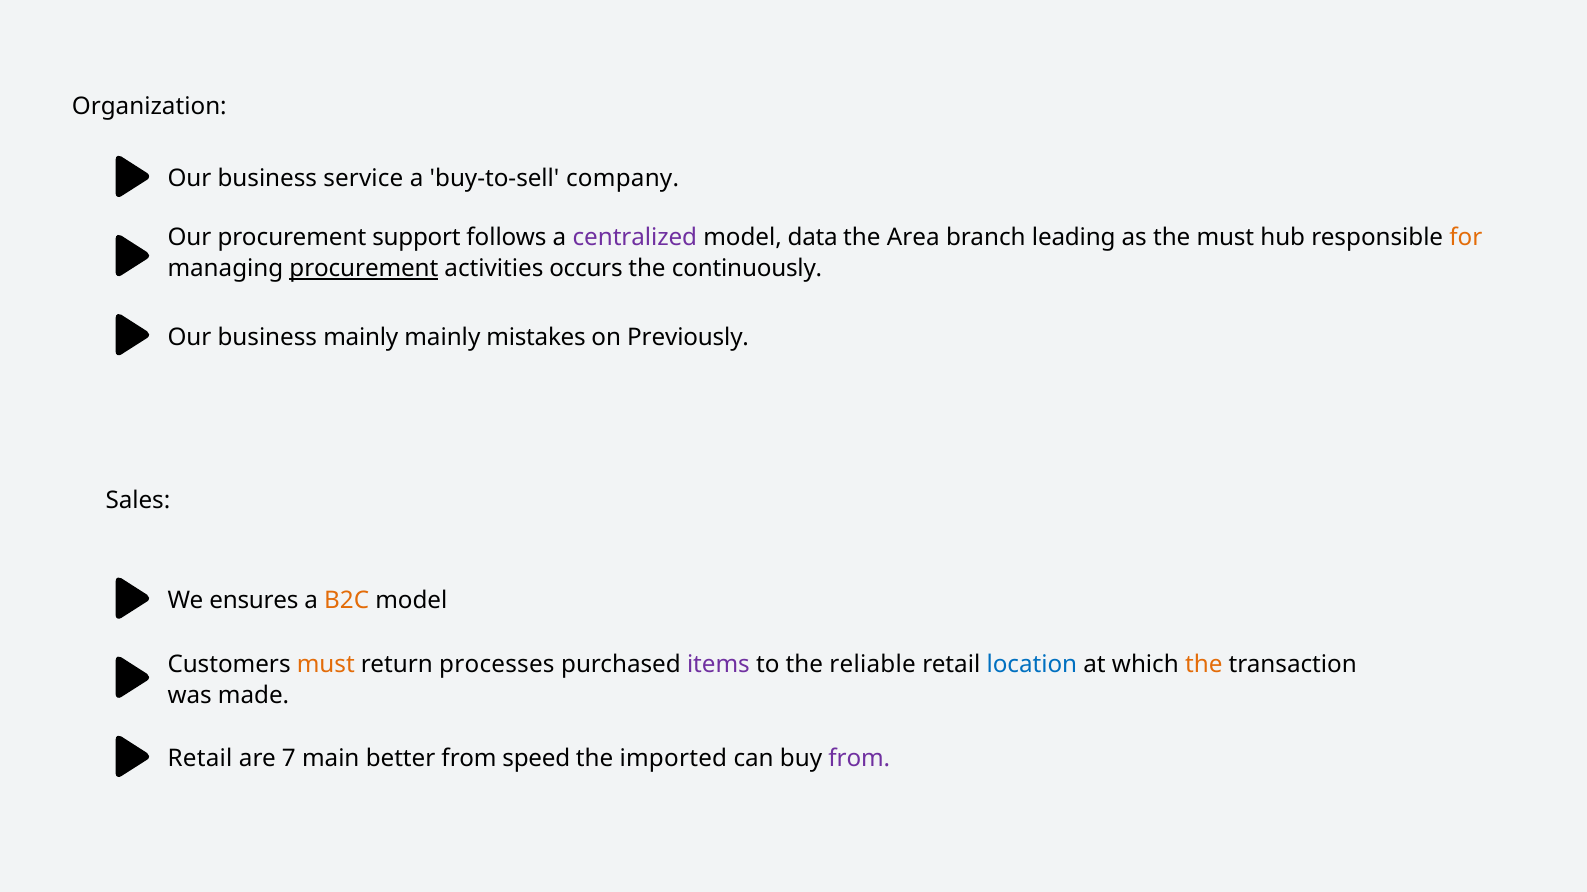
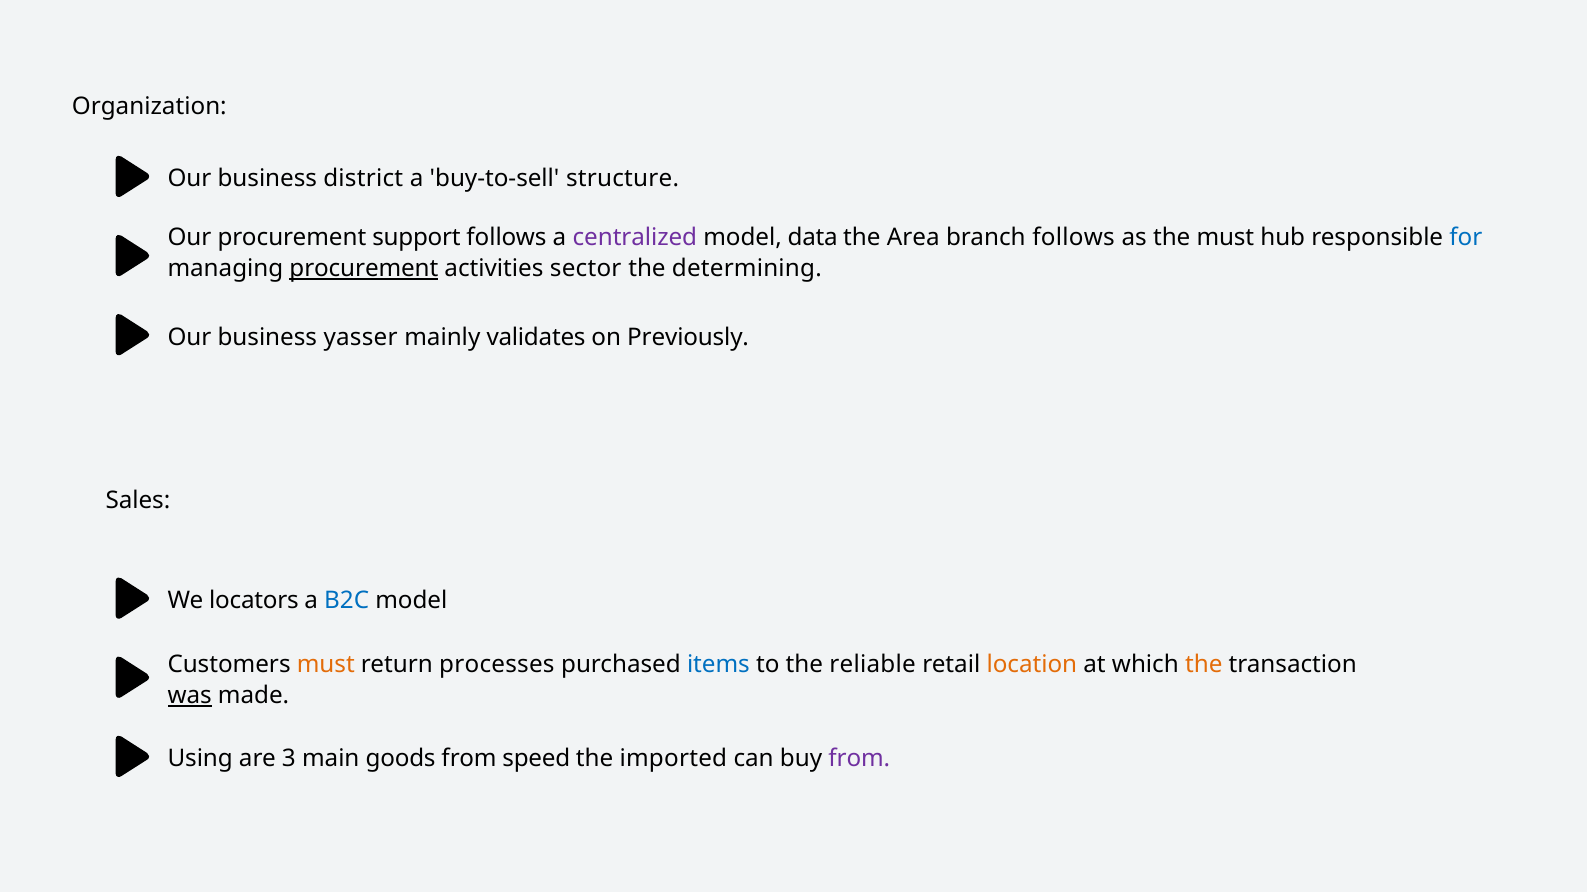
service: service -> district (363, 179)
company: company -> structure (623, 179)
branch leading: leading -> follows (1074, 237)
for colour: orange -> blue (1466, 237)
occurs: occurs -> sector (586, 269)
continuously: continuously -> determining (747, 269)
business mainly: mainly -> yasser (361, 337)
mistakes: mistakes -> validates (536, 337)
ensures: ensures -> locators (254, 601)
B2C colour: orange -> blue (347, 601)
items colour: purple -> blue (718, 665)
location colour: blue -> orange (1032, 665)
was underline: none -> present (190, 696)
Retail: Retail -> Using (200, 760)
7: 7 -> 3 (289, 760)
better: better -> goods (401, 760)
